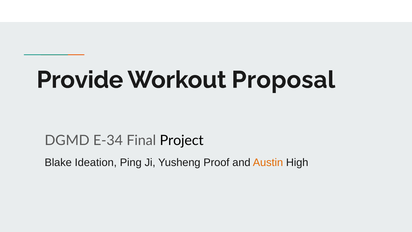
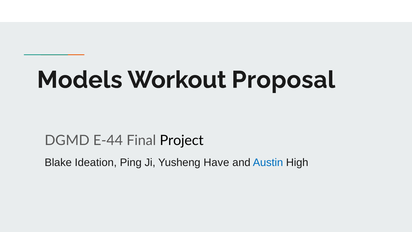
Provide: Provide -> Models (80, 80)
E-34: E-34 -> E-44 (108, 140)
Proof: Proof -> Have (216, 162)
Austin colour: orange -> blue (268, 162)
